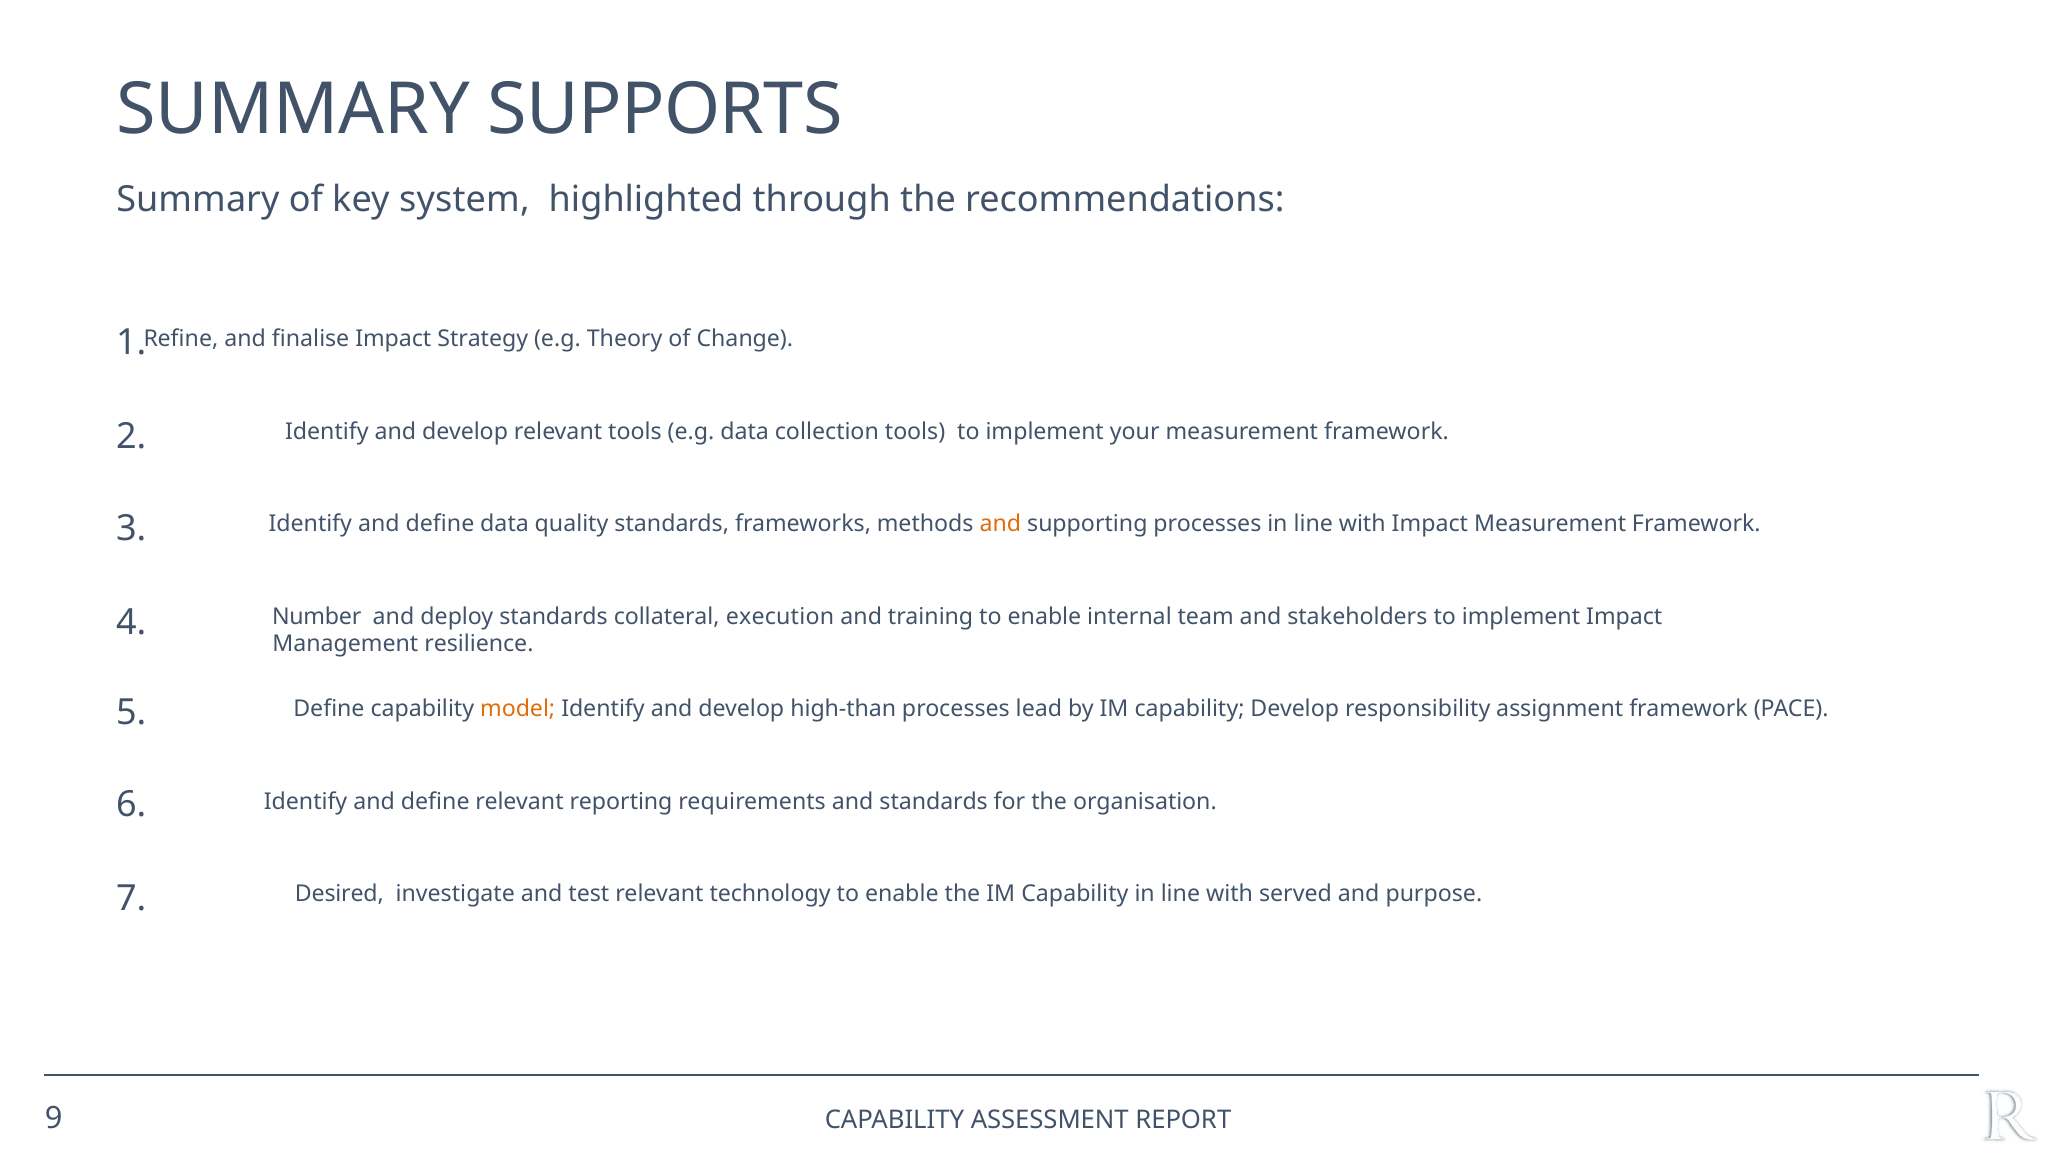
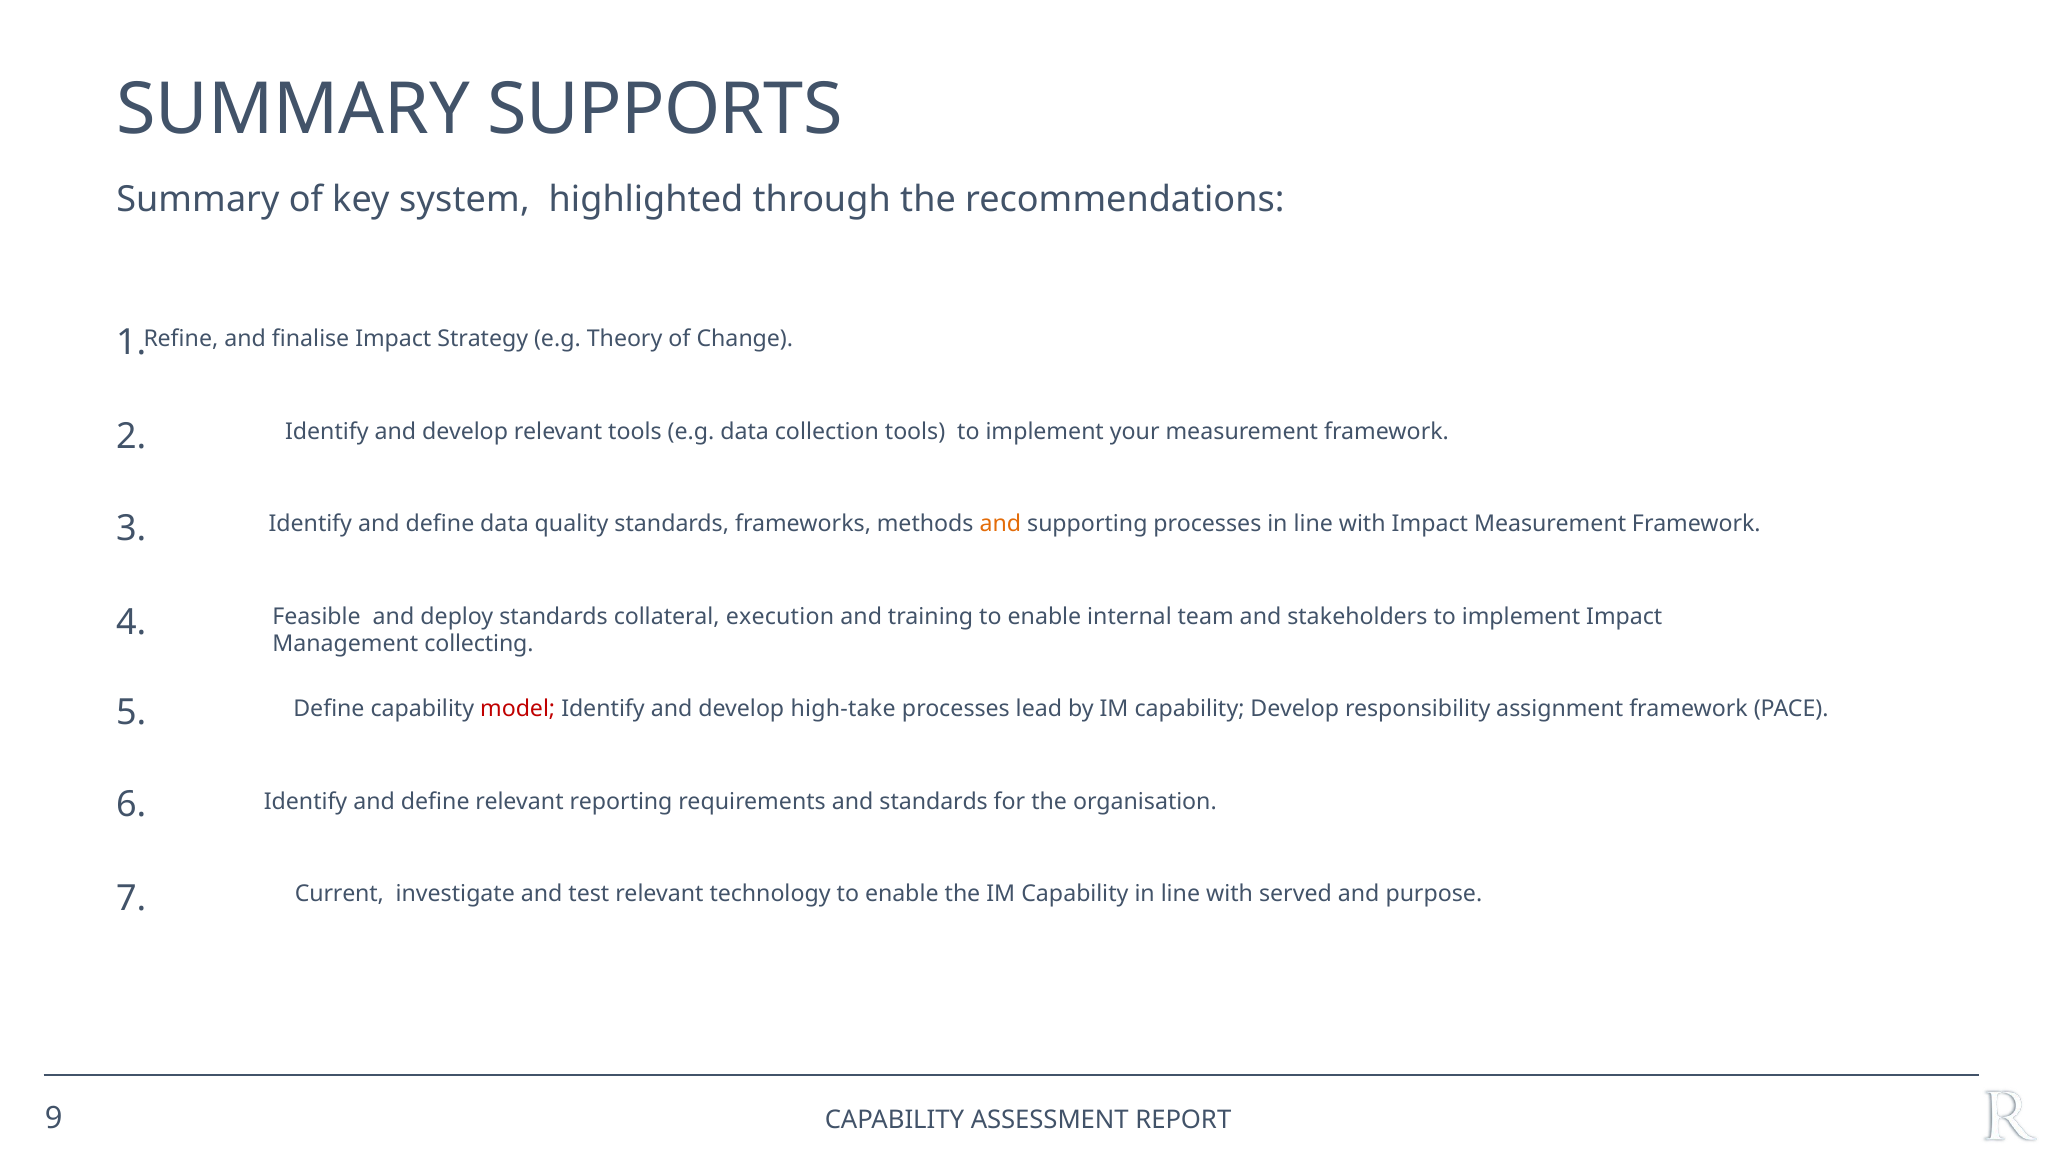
Number: Number -> Feasible (317, 617)
resilience: resilience -> collecting (479, 645)
model colour: orange -> red (518, 709)
high-than: high-than -> high-take (843, 709)
Desired: Desired -> Current (339, 894)
